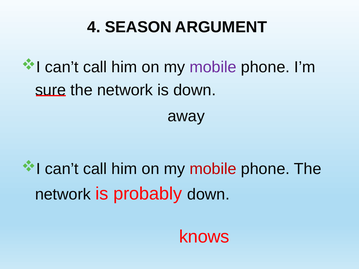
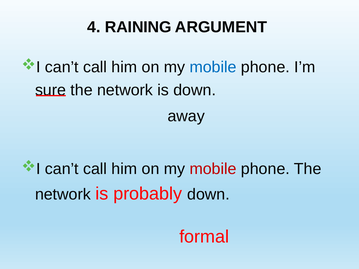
SEASON: SEASON -> RAINING (138, 27)
mobile colour: purple -> blue (213, 67)
knows: knows -> formal (204, 237)
